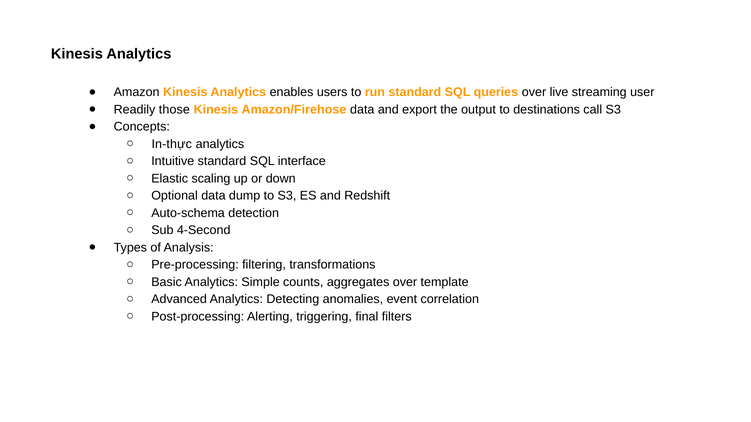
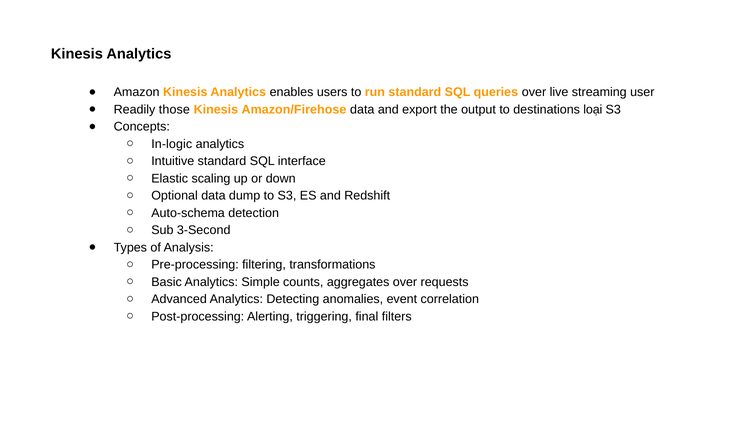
call: call -> loại (593, 110)
In-thực: In-thực -> In-logic (172, 144)
4-Second: 4-Second -> 3-Second (204, 230)
template: template -> requests (445, 282)
